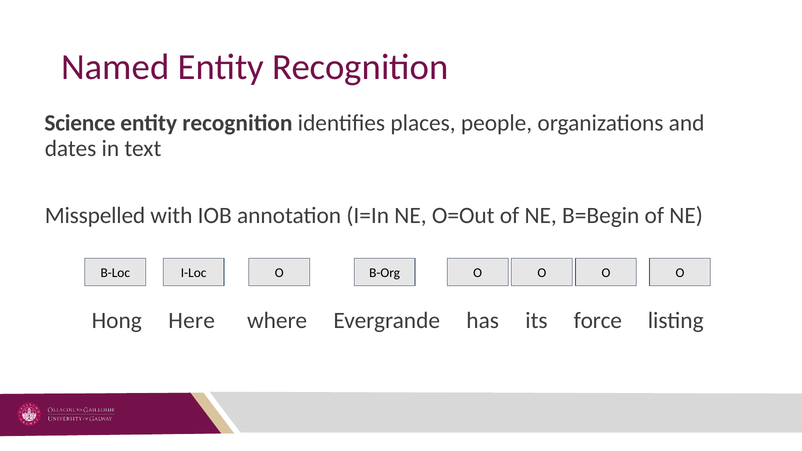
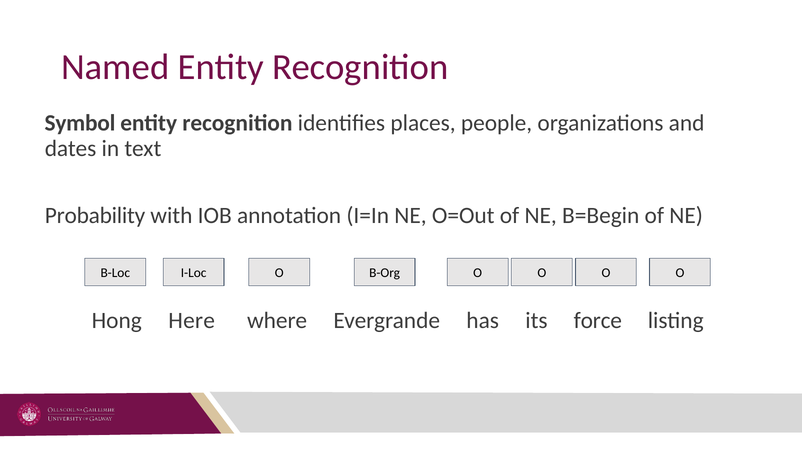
Science: Science -> Symbol (80, 123)
Misspelled: Misspelled -> Probability (95, 216)
